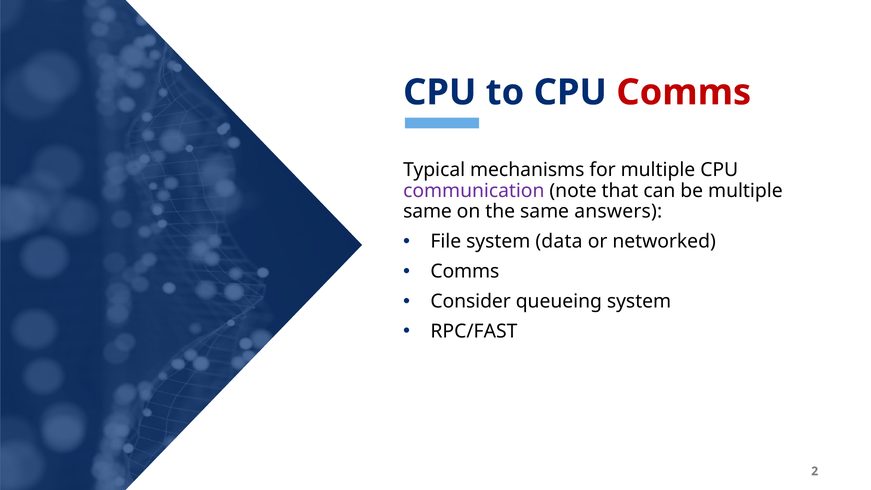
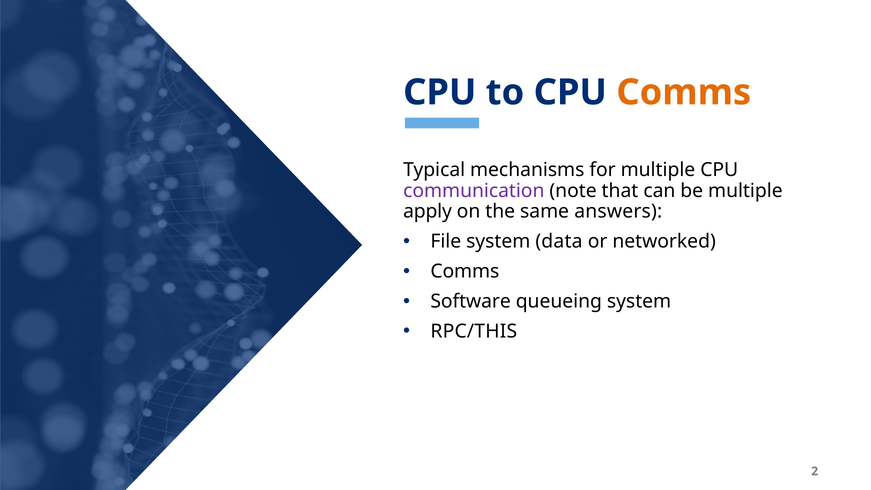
Comms colour: red -> orange (684, 92)
same: same -> apply (428, 212)
Consider: Consider -> Software (471, 301)
RPC/FAST: RPC/FAST -> RPC/THIS (474, 331)
